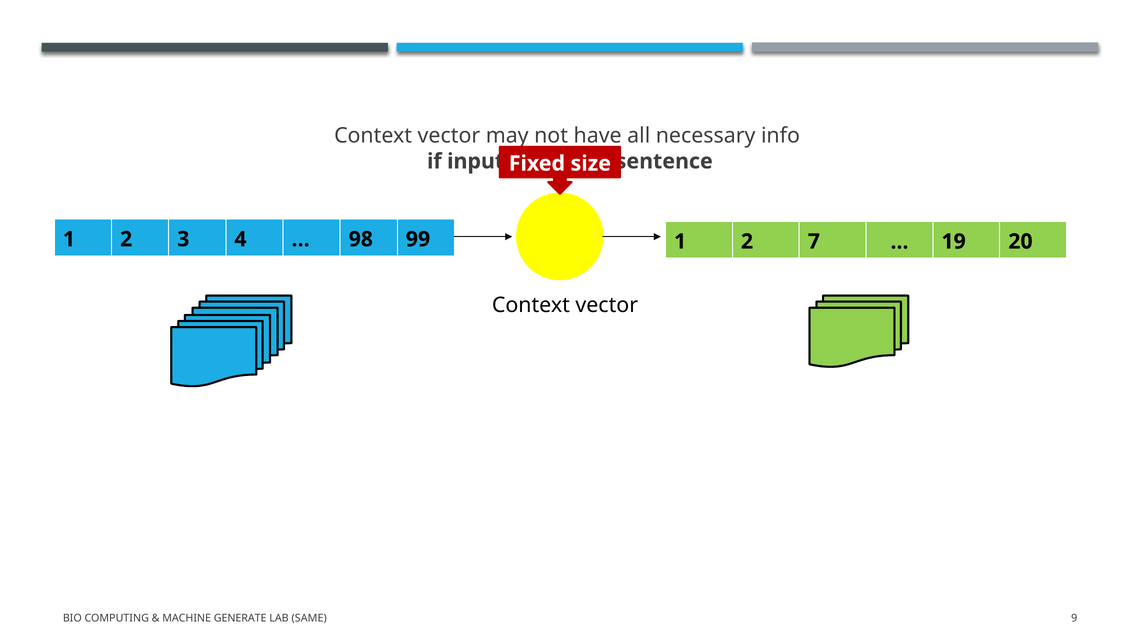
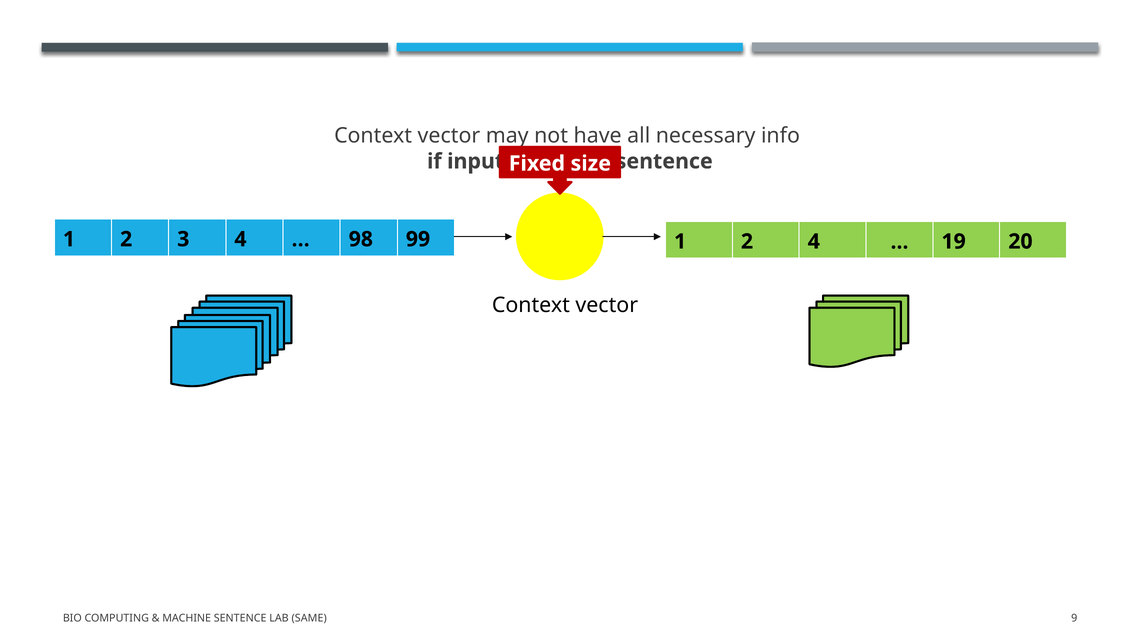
2 7: 7 -> 4 (814, 241)
MACHINE GENERATE: GENERATE -> SENTENCE (240, 618)
